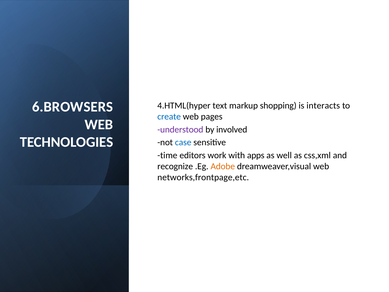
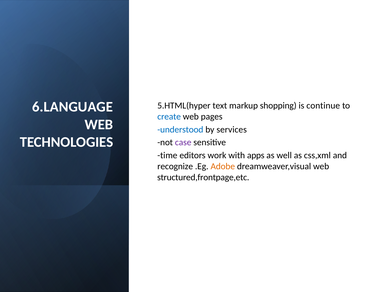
6.BROWSERS: 6.BROWSERS -> 6.LANGUAGE (73, 107)
4.HTML(hyper: 4.HTML(hyper -> 5.HTML(hyper (184, 106)
interacts: interacts -> continue (323, 106)
understood colour: purple -> blue (180, 129)
involved: involved -> services (232, 129)
case colour: blue -> purple (183, 142)
networks,frontpage,etc: networks,frontpage,etc -> structured,frontpage,etc (203, 177)
